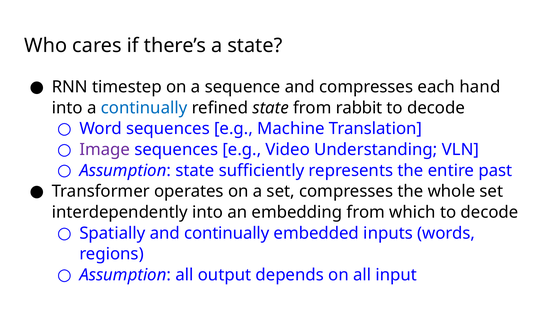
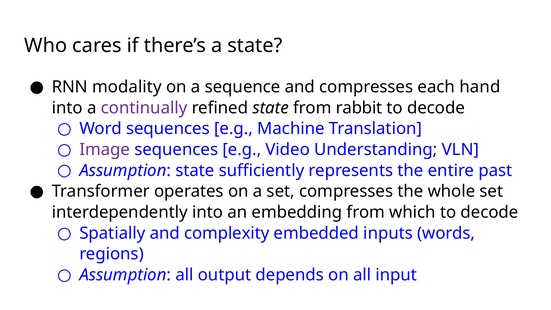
timestep: timestep -> modality (127, 87)
continually colour: blue -> purple (144, 108)
and continually: continually -> complexity (227, 233)
